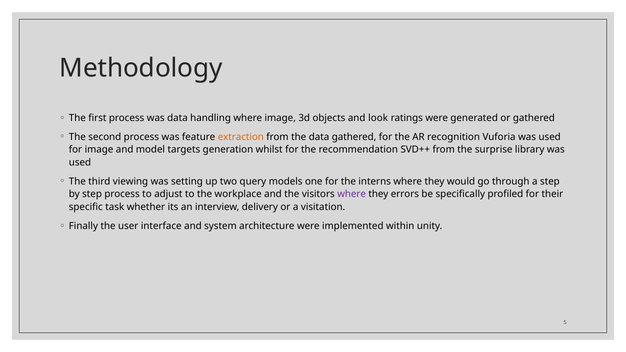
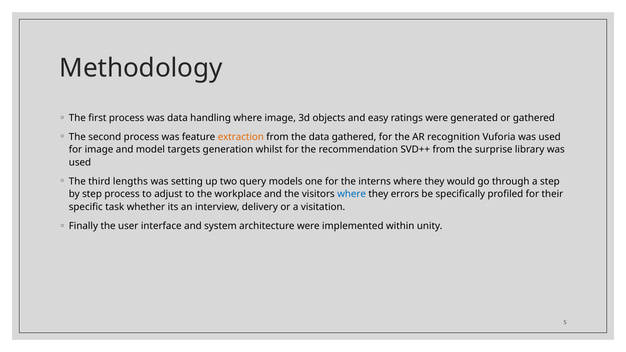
look: look -> easy (378, 118)
viewing: viewing -> lengths (130, 181)
where colour: purple -> blue (352, 194)
